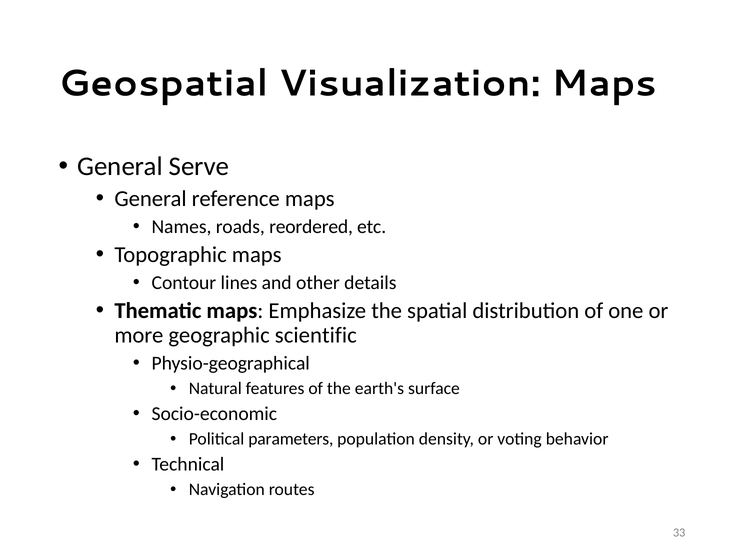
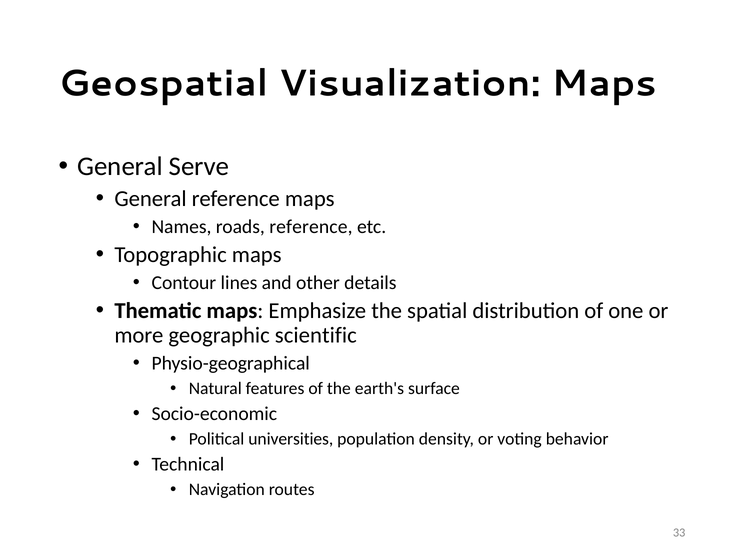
roads reordered: reordered -> reference (311, 227)
parameters: parameters -> universities (291, 439)
